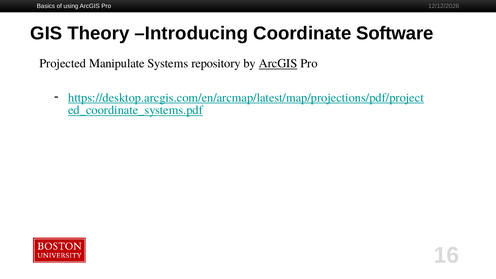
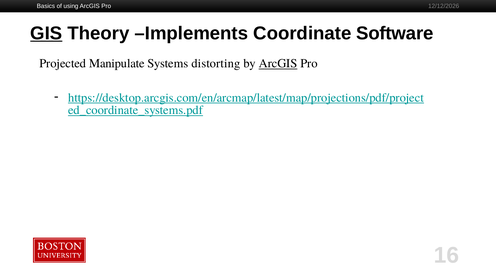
GIS underline: none -> present (46, 33)
Introducing: Introducing -> Implements (191, 33)
repository: repository -> distorting (216, 64)
